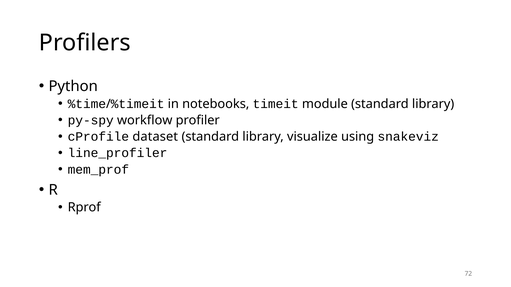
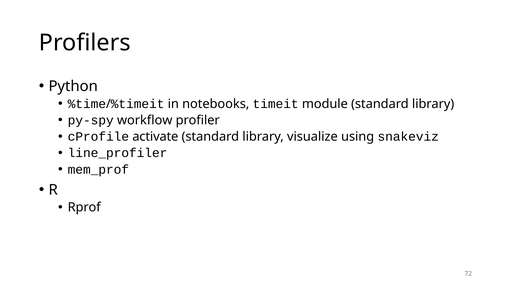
dataset: dataset -> activate (155, 137)
